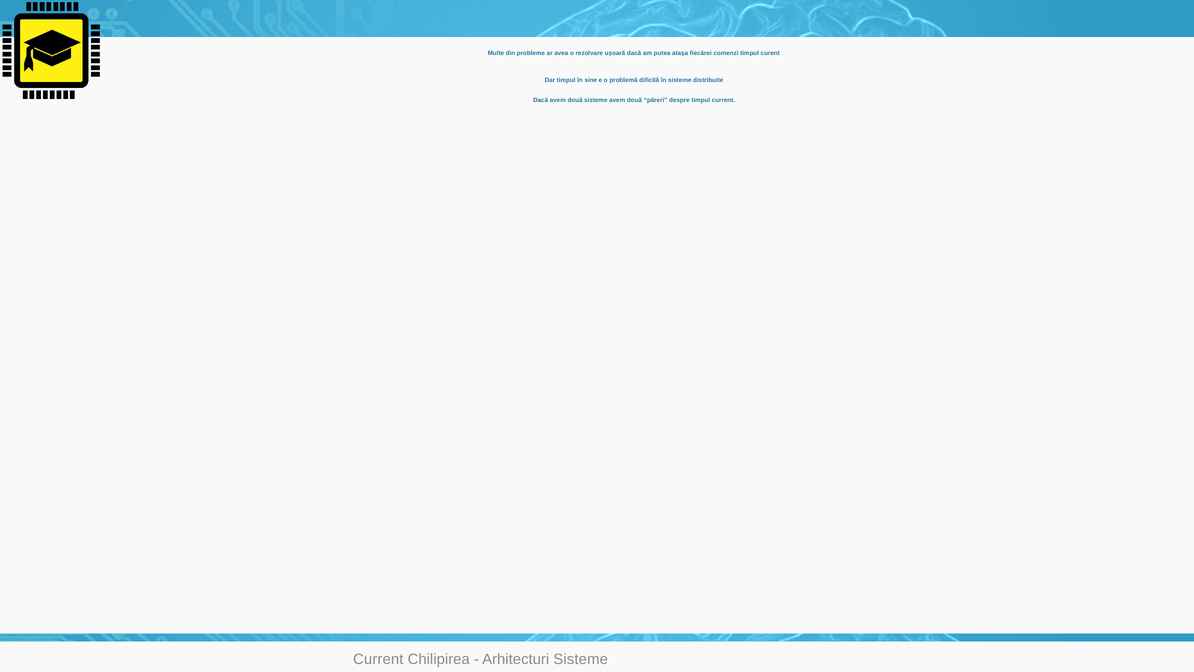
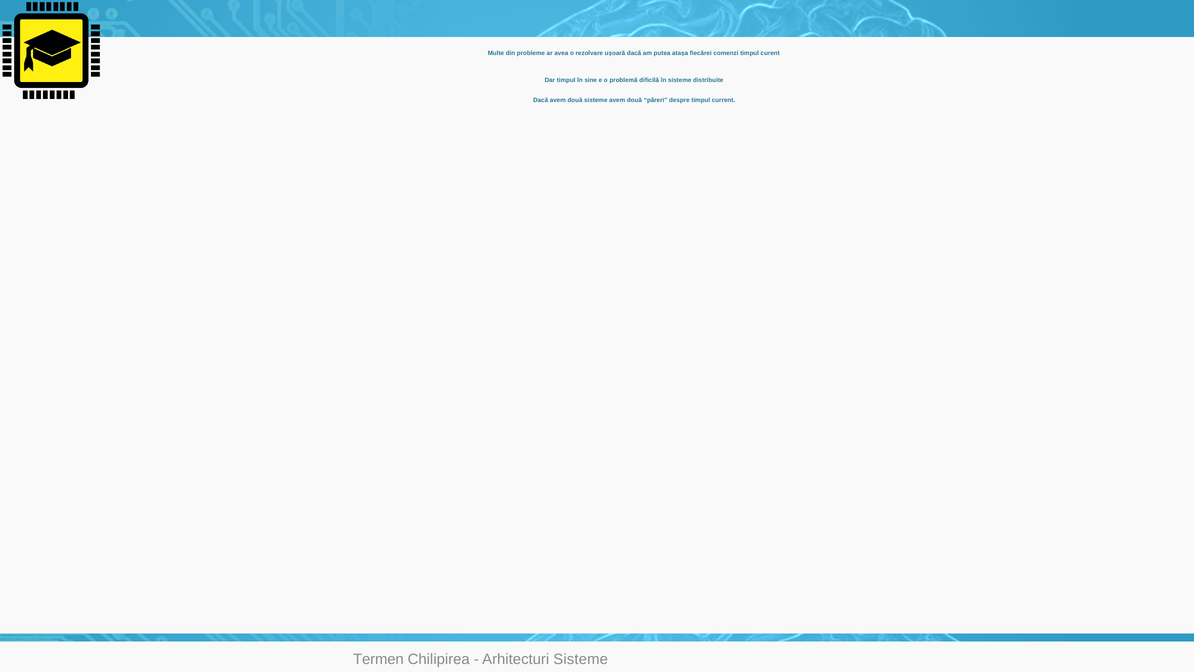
Current: Current -> Termen (378, 659)
